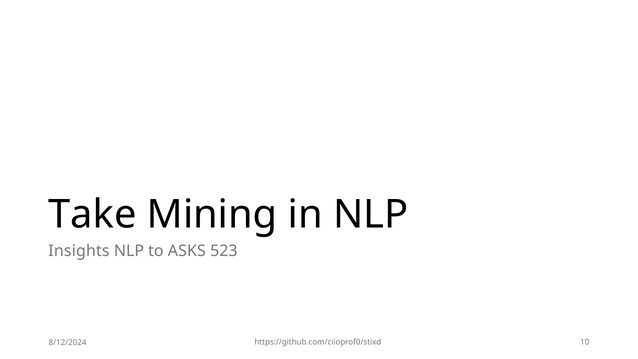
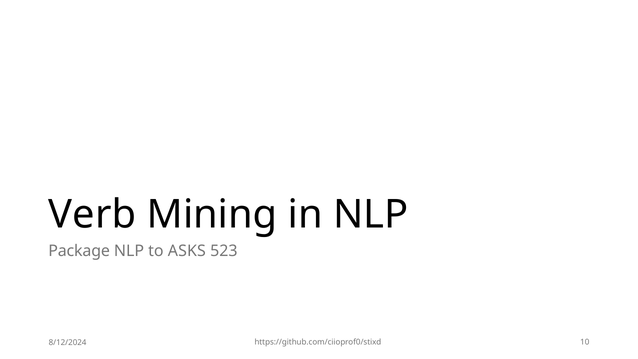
Take: Take -> Verb (92, 215)
Insights: Insights -> Package (79, 251)
